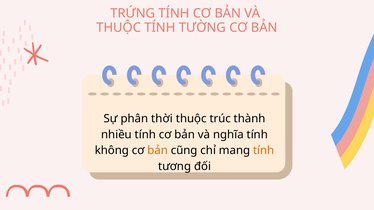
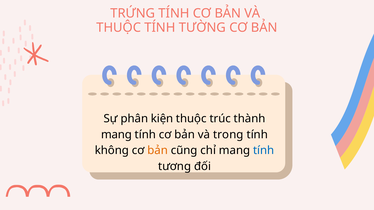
thời: thời -> kiện (162, 119)
nhiều: nhiều -> mang (117, 135)
nghĩa: nghĩa -> trong (228, 135)
tính colour: orange -> blue (264, 151)
